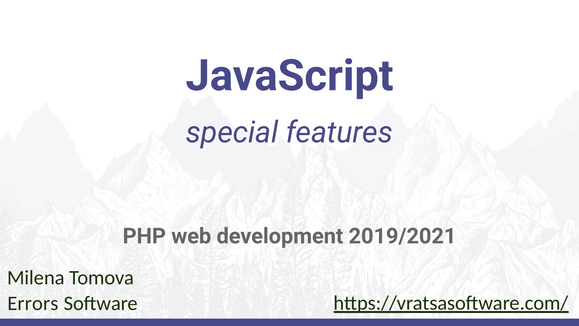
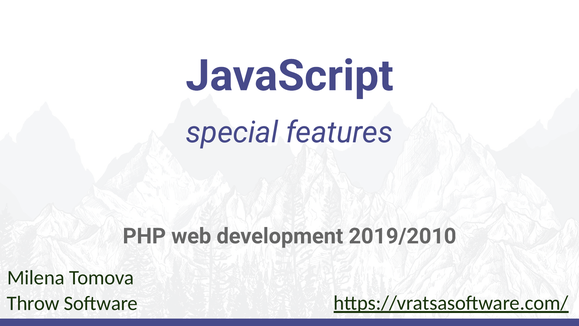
2019/2021: 2019/2021 -> 2019/2010 (402, 236)
Errors: Errors -> Throw (33, 303)
